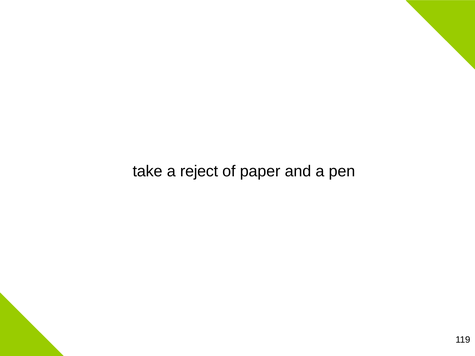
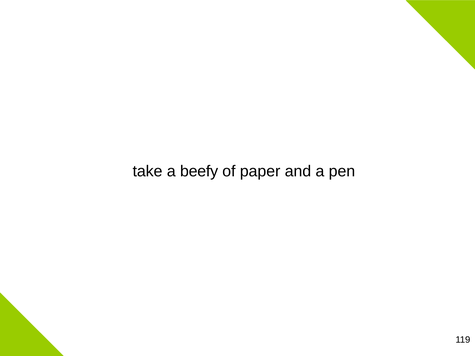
reject: reject -> beefy (199, 171)
